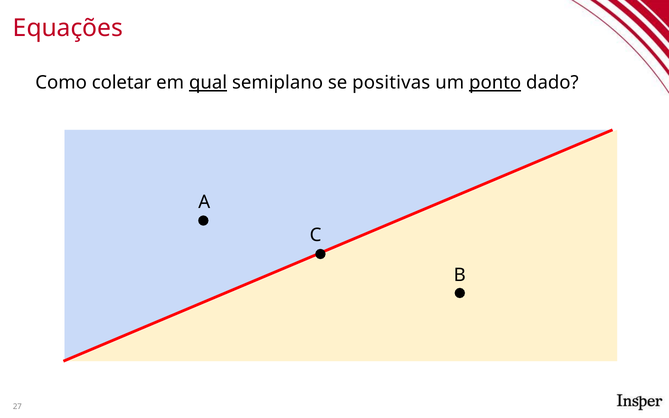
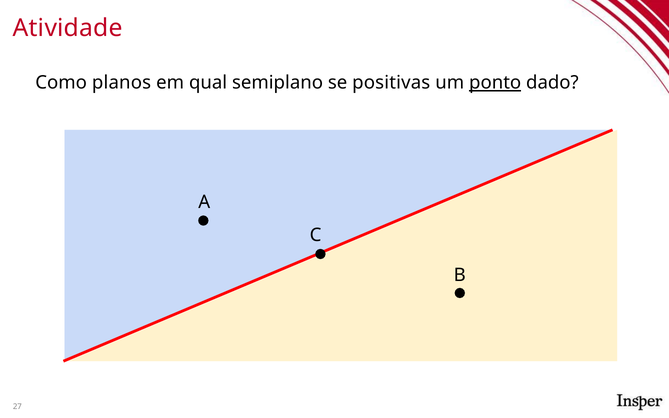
Equações: Equações -> Atividade (68, 28)
coletar: coletar -> planos (122, 83)
qual underline: present -> none (208, 83)
